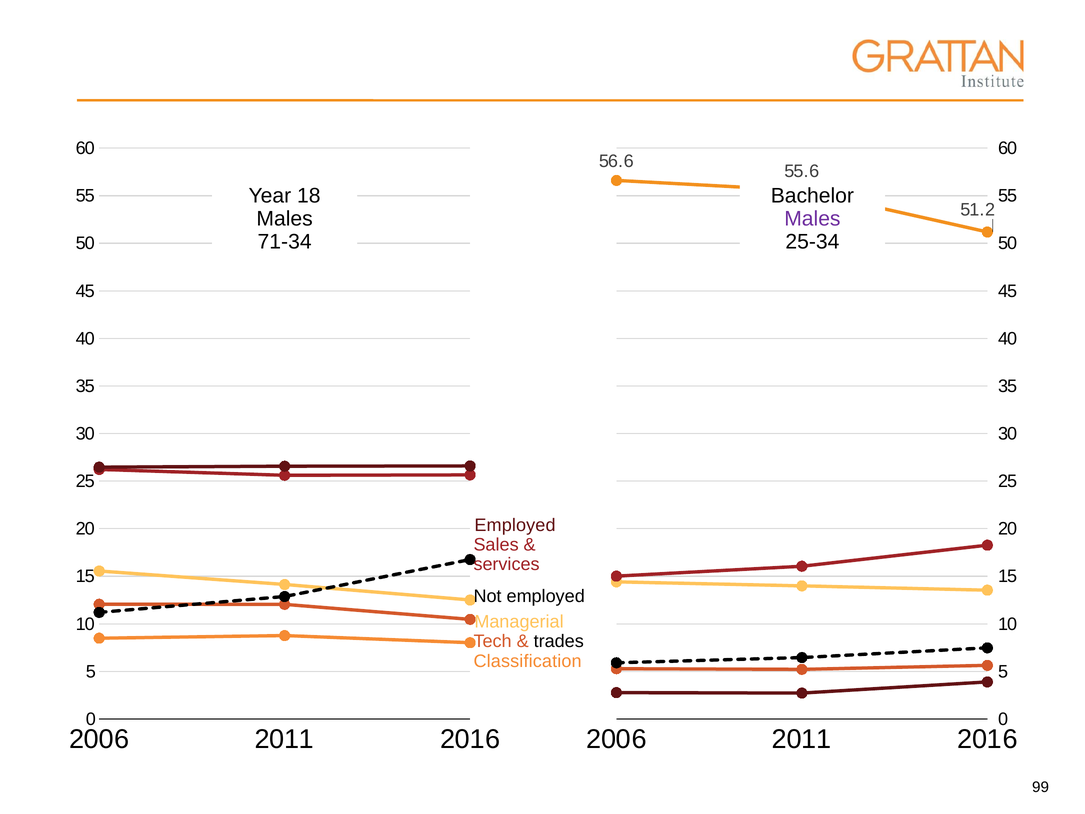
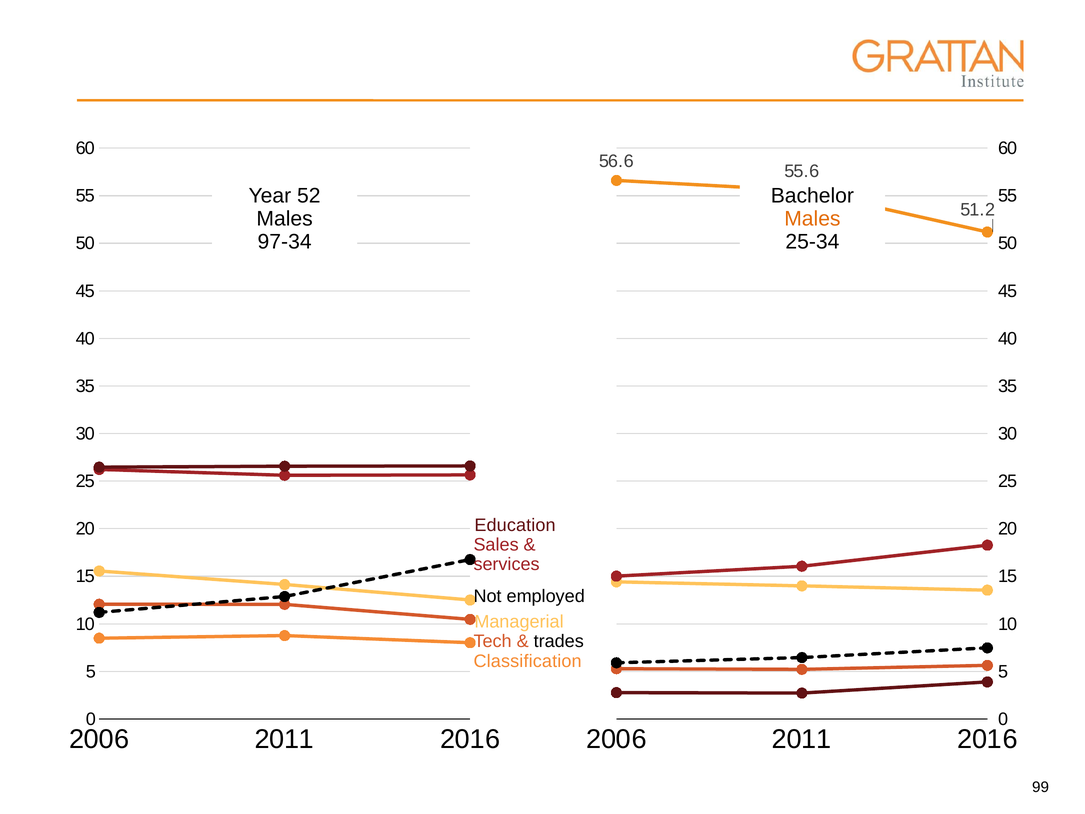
18: 18 -> 52 (309, 196)
Males colour: purple -> orange (812, 219)
71-34: 71-34 -> 97-34 (285, 242)
Employed: Employed -> Education (515, 525)
